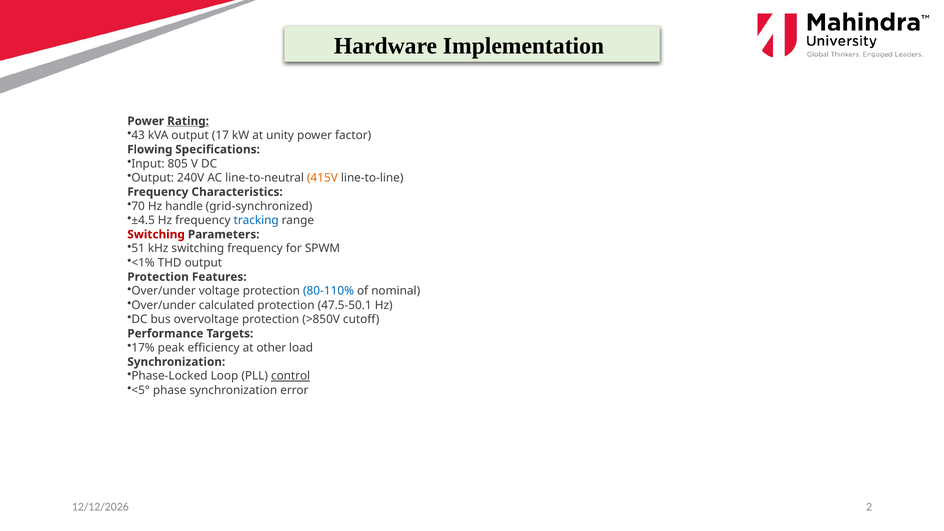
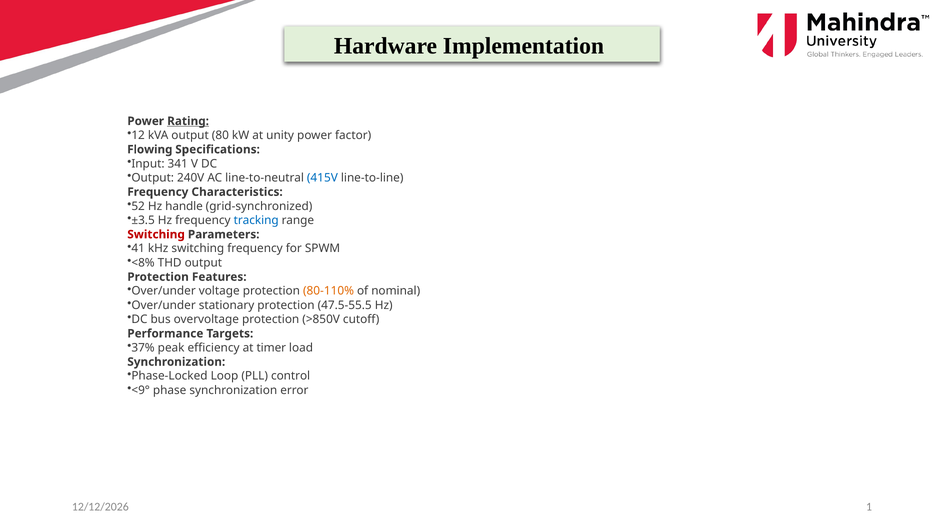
43: 43 -> 12 (138, 135)
17: 17 -> 80 (220, 135)
805: 805 -> 341 (178, 164)
415V colour: orange -> blue (322, 178)
70: 70 -> 52 (138, 206)
±4.5: ±4.5 -> ±3.5 (143, 220)
51: 51 -> 41 (138, 249)
<1%: <1% -> <8% (143, 263)
80-110% colour: blue -> orange (329, 291)
calculated: calculated -> stationary (227, 305)
47.5-50.1: 47.5-50.1 -> 47.5-55.5 (345, 305)
17%: 17% -> 37% (143, 348)
other: other -> timer (271, 348)
control underline: present -> none (291, 376)
<5°: <5° -> <9° (141, 390)
2: 2 -> 1 (869, 507)
